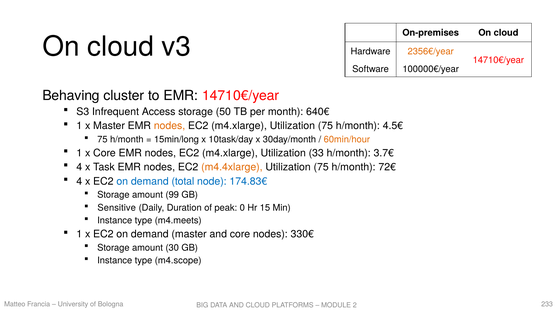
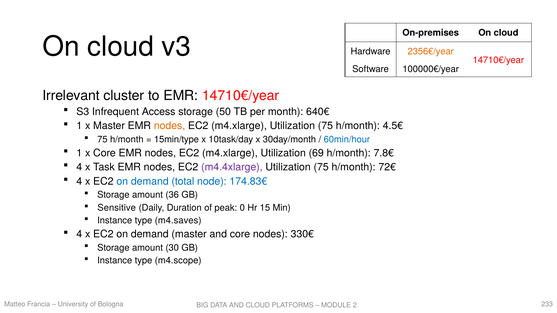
Behaving: Behaving -> Irrelevant (71, 96)
15min/long: 15min/long -> 15min/type (176, 140)
60min/hour colour: orange -> blue (347, 140)
33: 33 -> 69 (316, 153)
3.7€: 3.7€ -> 7.8€ (384, 153)
m4.4xlarge colour: orange -> purple (232, 167)
99: 99 -> 36 (172, 195)
m4.meets: m4.meets -> m4.saves (178, 221)
1: 1 -> 4 (79, 234)
